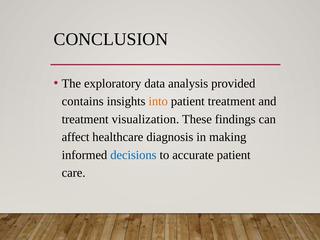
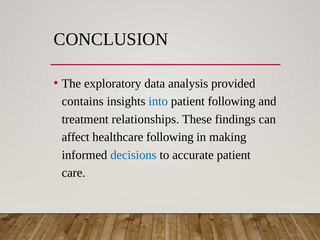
into colour: orange -> blue (158, 101)
patient treatment: treatment -> following (232, 101)
visualization: visualization -> relationships (145, 119)
healthcare diagnosis: diagnosis -> following (170, 137)
